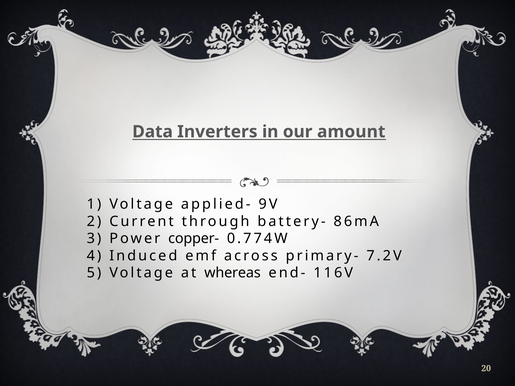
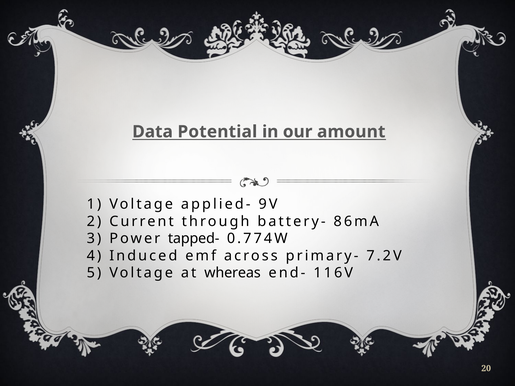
Inverters: Inverters -> Potential (217, 132)
copper-: copper- -> tapped- (194, 239)
